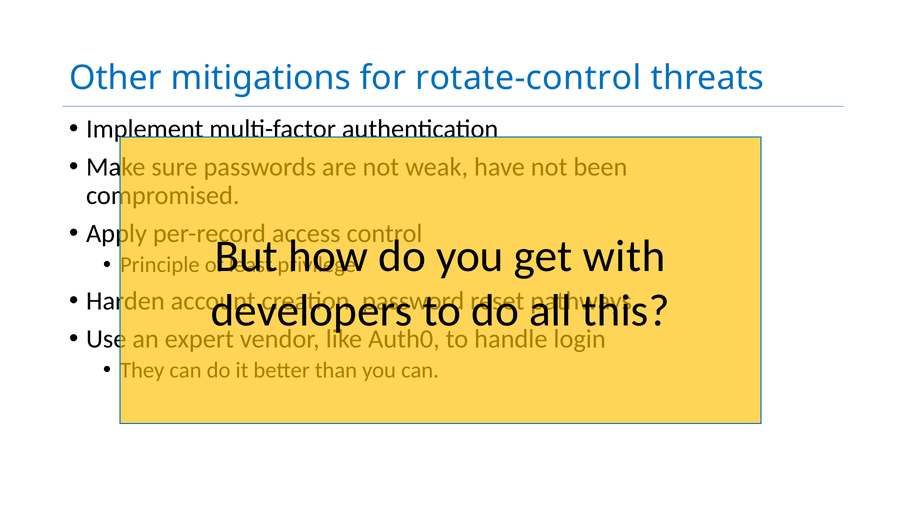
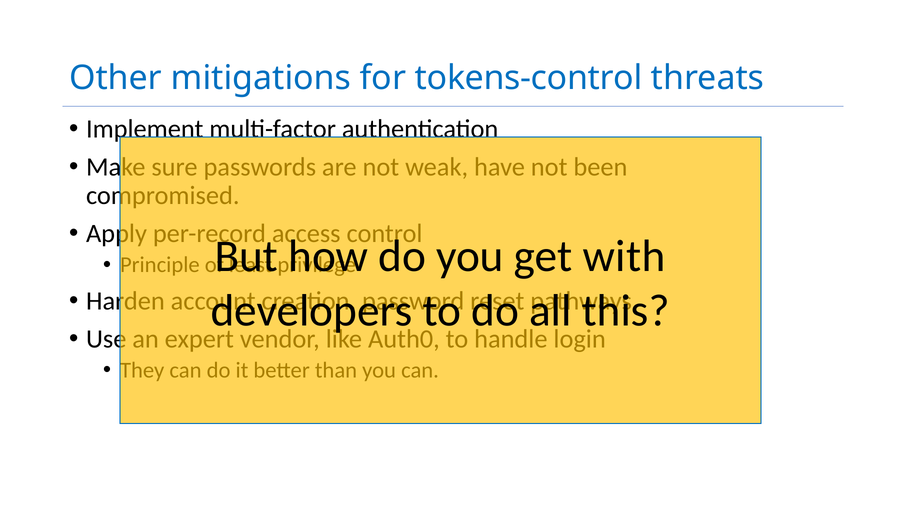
rotate-control: rotate-control -> tokens-control (529, 78)
